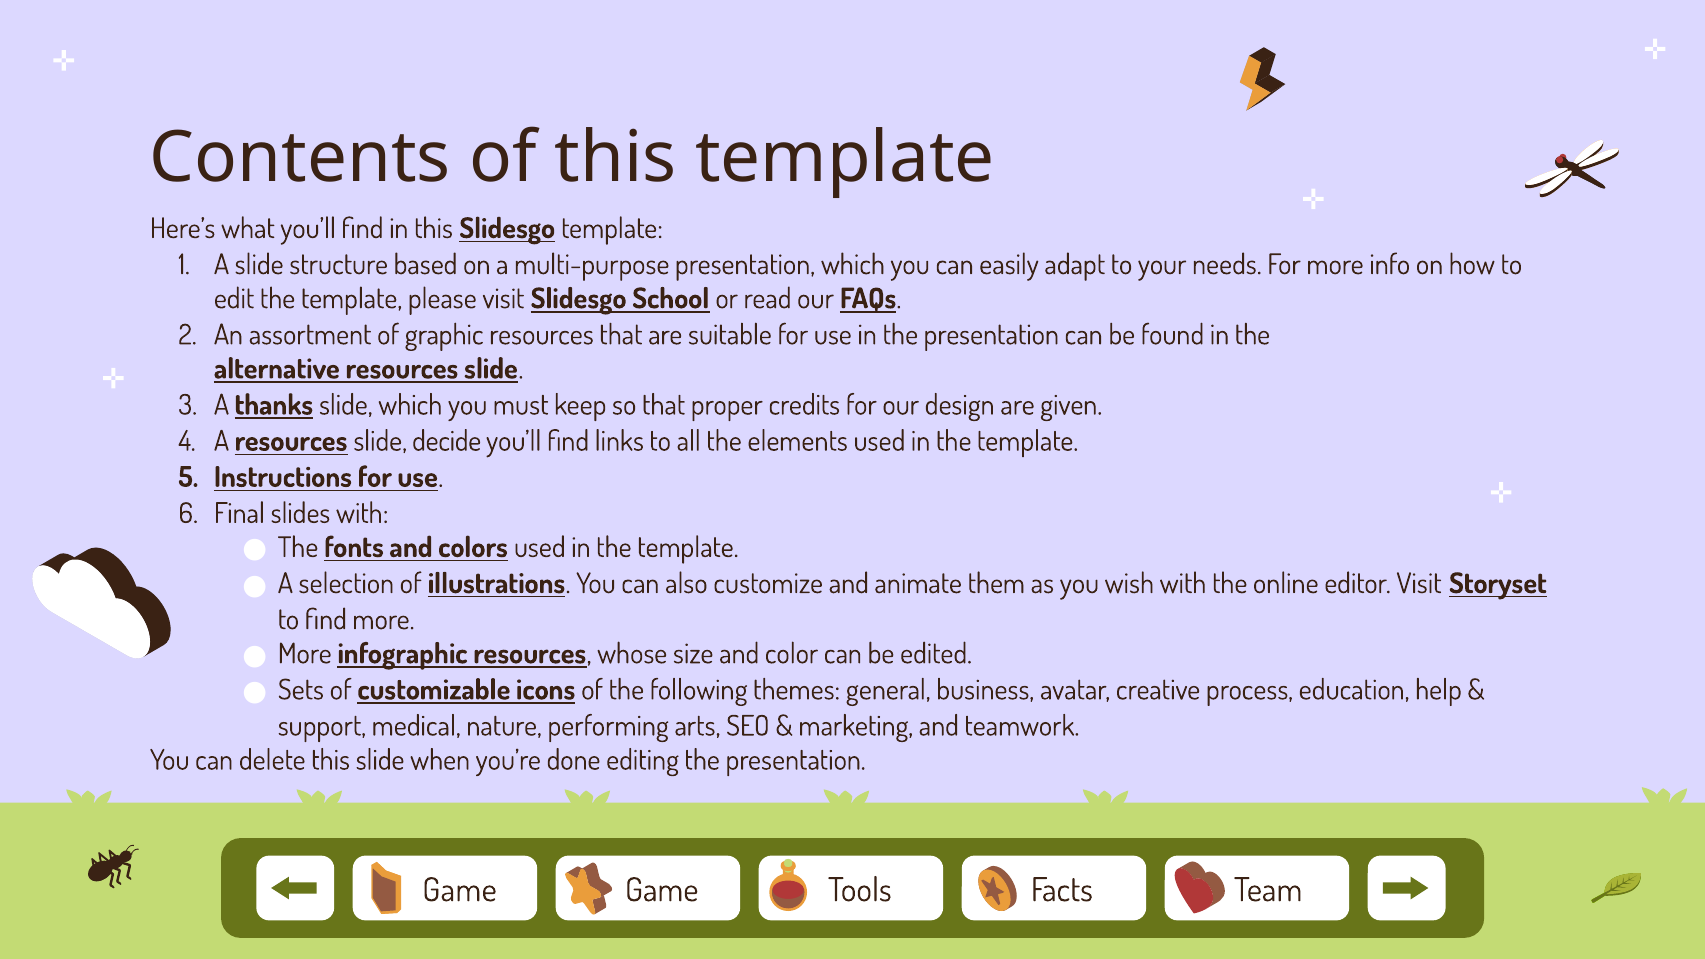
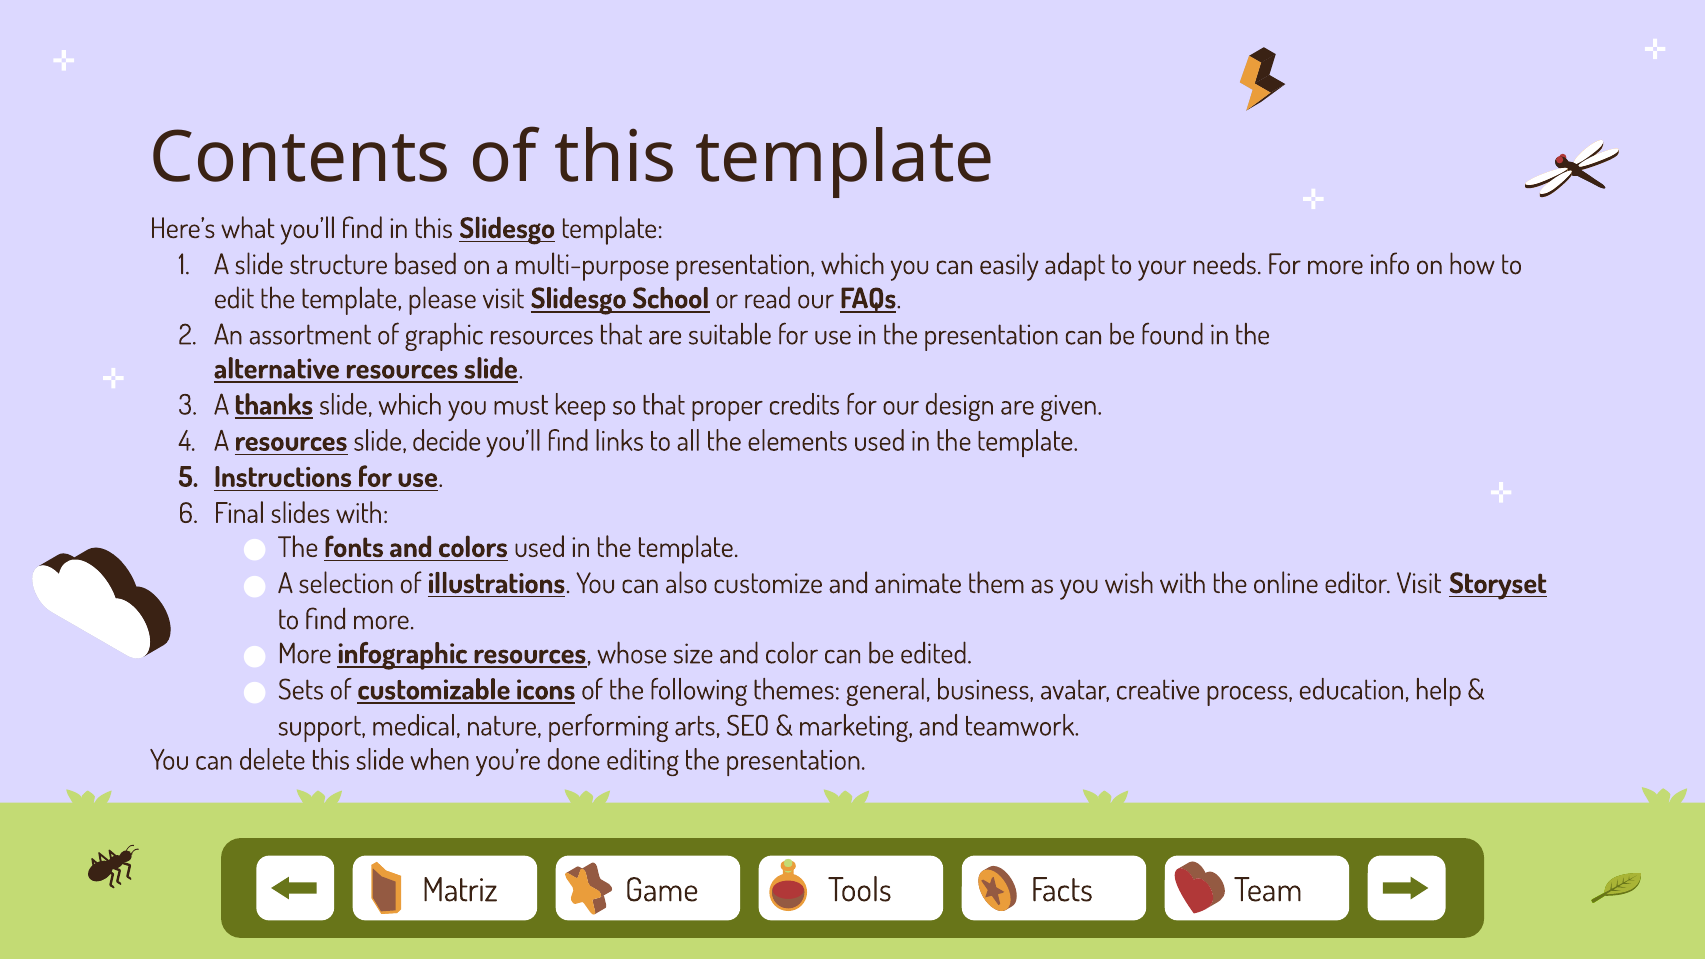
Game: Game -> Matriz (460, 890)
